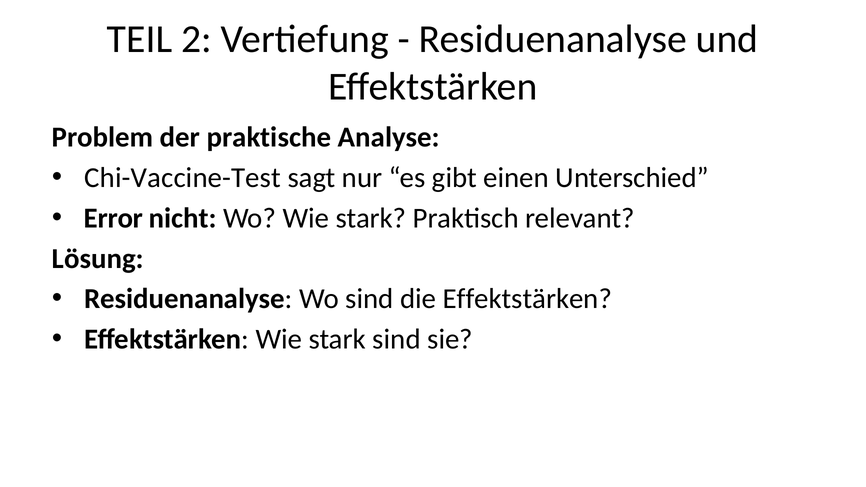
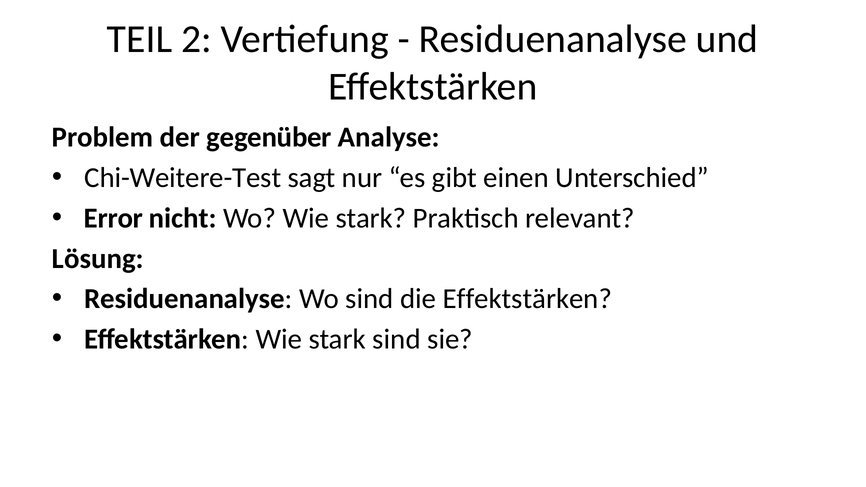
praktische: praktische -> gegenüber (269, 137)
Chi-Vaccine-Test: Chi-Vaccine-Test -> Chi-Weitere-Test (183, 178)
